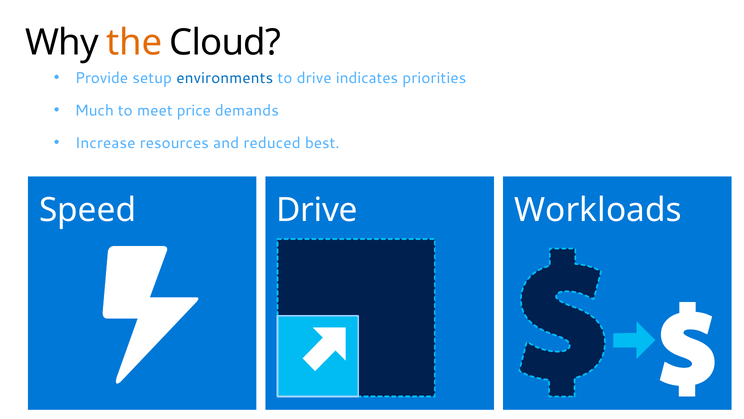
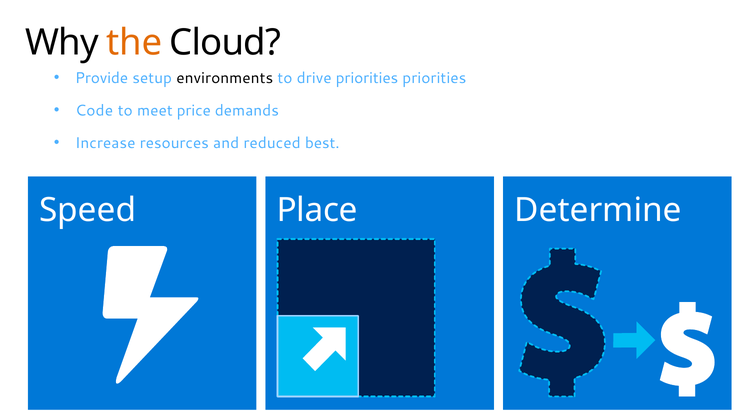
environments colour: blue -> black (225, 78)
drive indicates: indicates -> priorities (367, 78)
Much: Much -> Code (94, 110)
Drive: Drive -> Place (317, 210)
Workloads: Workloads -> Determine (598, 210)
